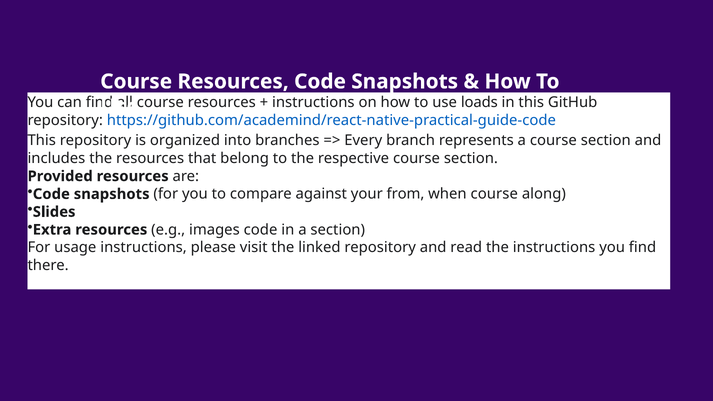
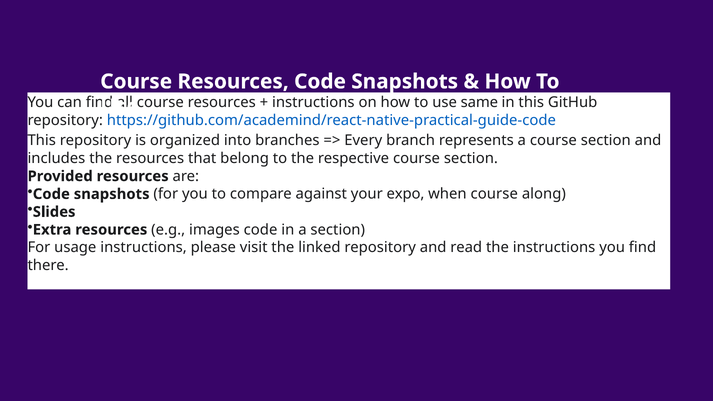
loads: loads -> same (479, 102)
from: from -> expo (406, 194)
